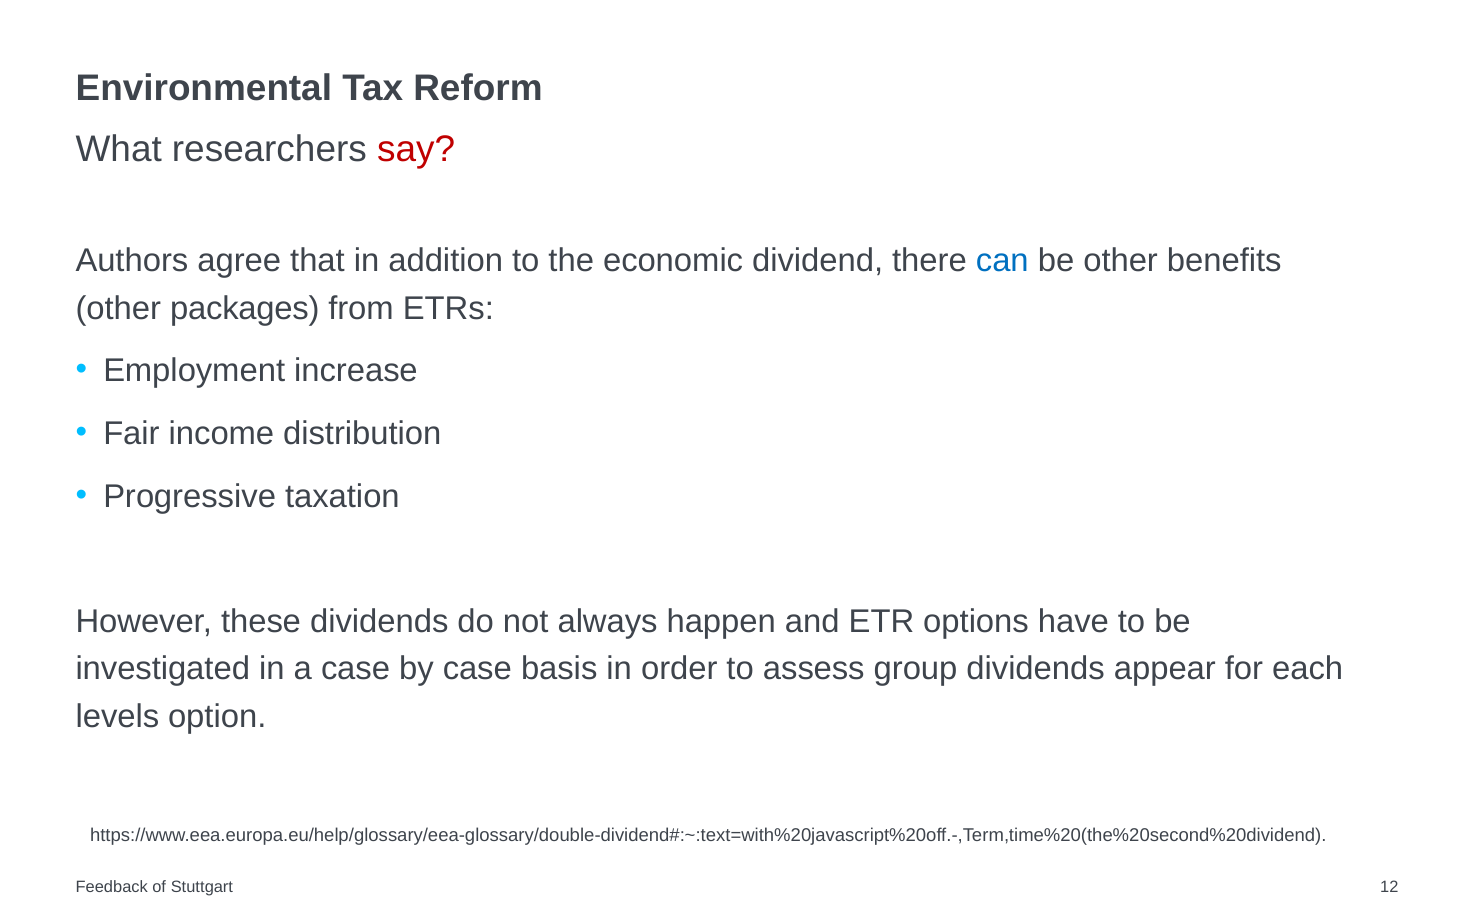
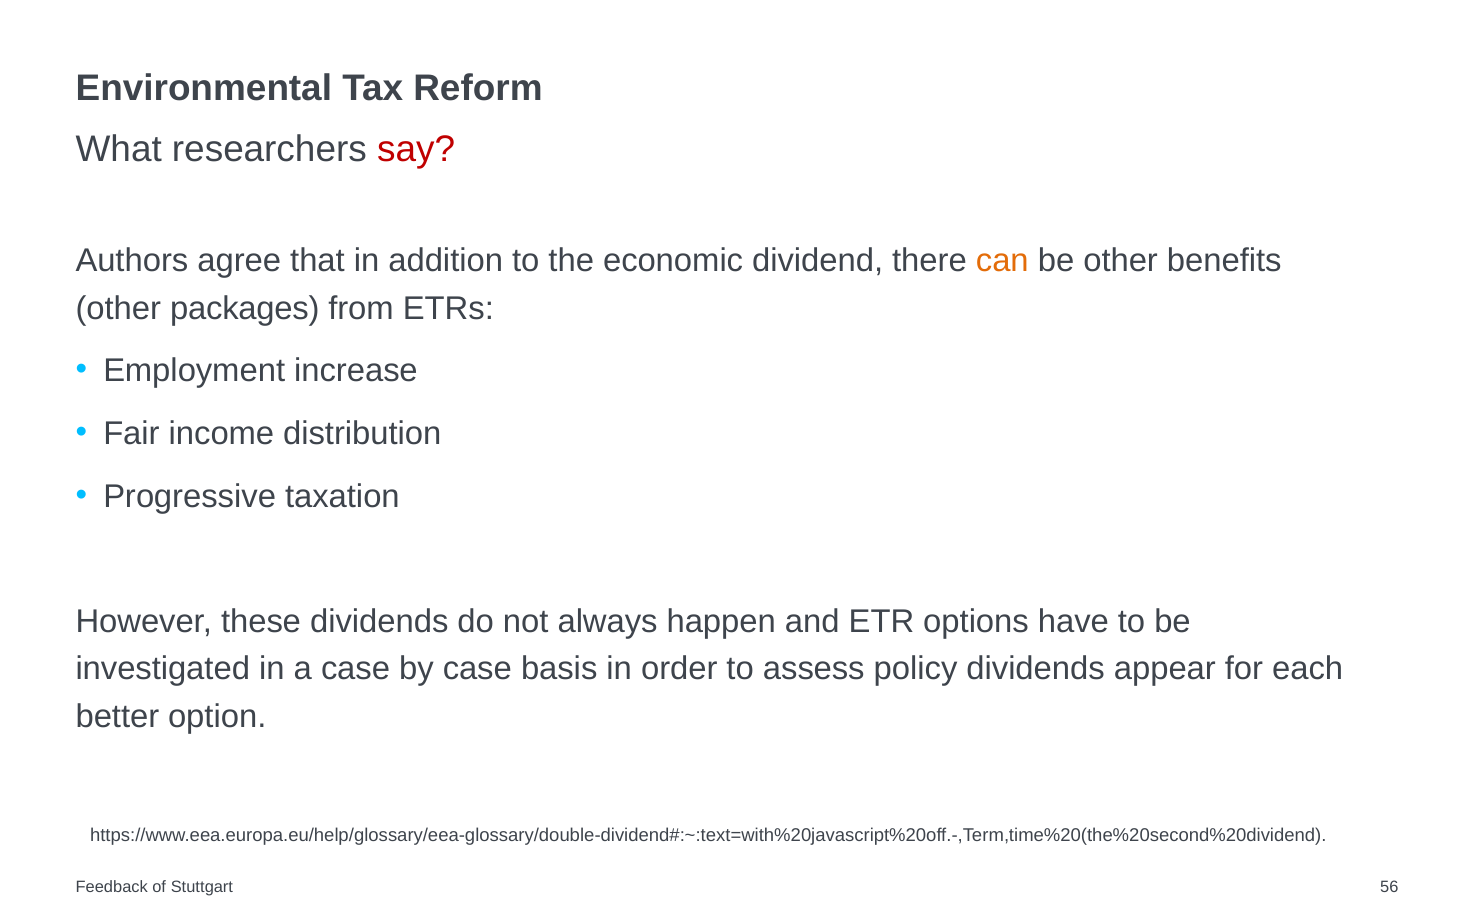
can colour: blue -> orange (1002, 261)
group: group -> policy (916, 669)
levels: levels -> better (117, 716)
12: 12 -> 56 (1389, 887)
